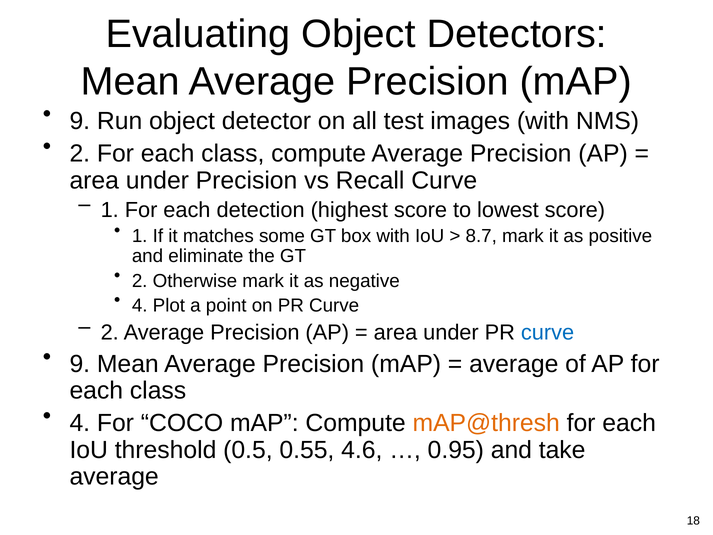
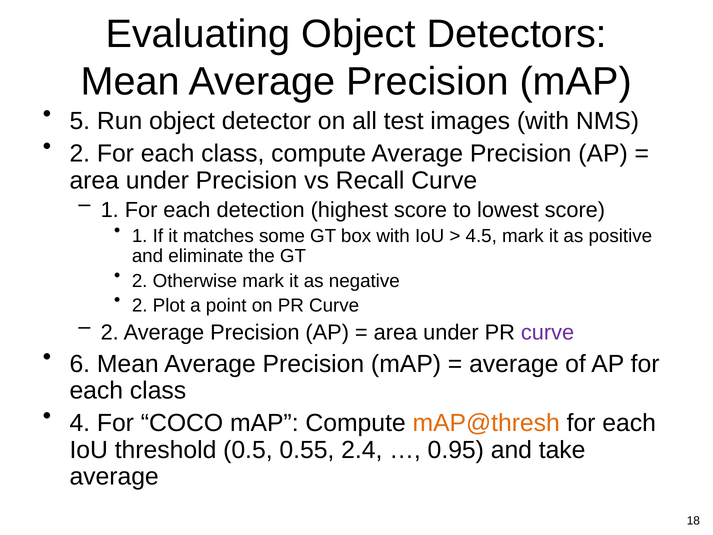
9: 9 -> 5 (80, 121)
8.7: 8.7 -> 4.5 (481, 236)
4: 4 -> 2 (140, 305)
curve colour: blue -> purple (548, 333)
9: 9 -> 6 (80, 364)
4.6: 4.6 -> 2.4 (362, 450)
